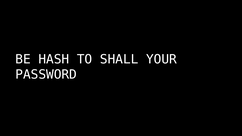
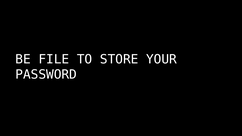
HASH: HASH -> FILE (54, 59)
SHALL: SHALL -> STORE (119, 59)
